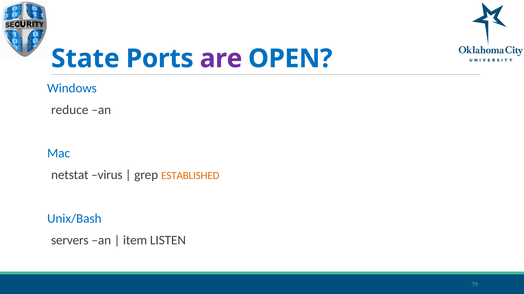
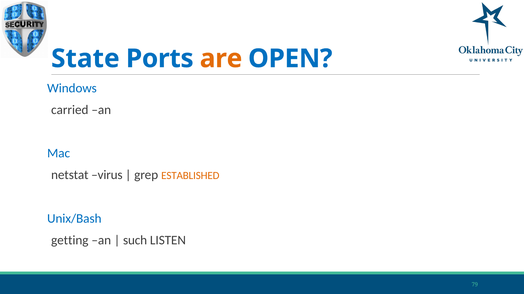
are colour: purple -> orange (221, 59)
reduce: reduce -> carried (70, 110)
servers: servers -> getting (70, 241)
item: item -> such (135, 241)
